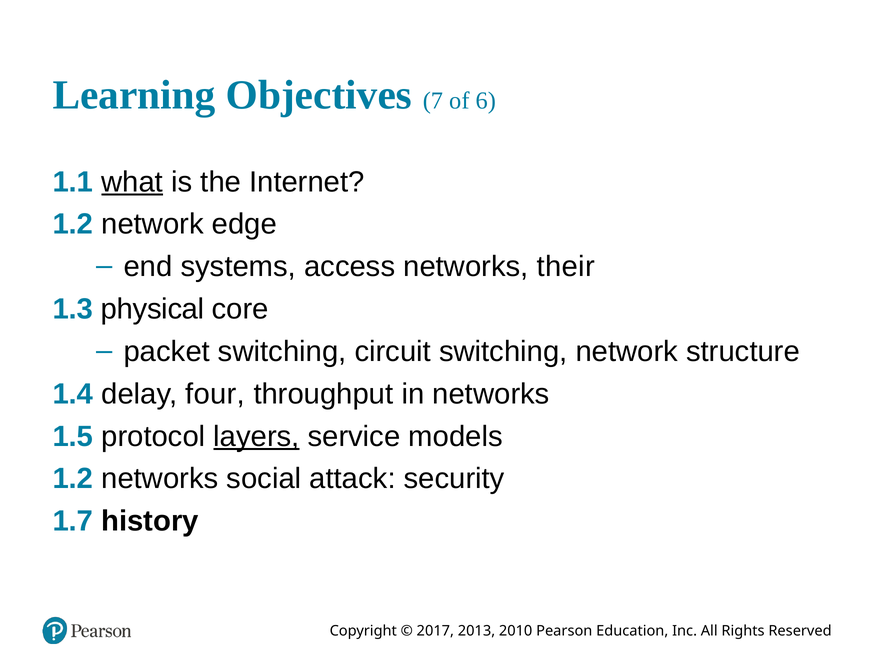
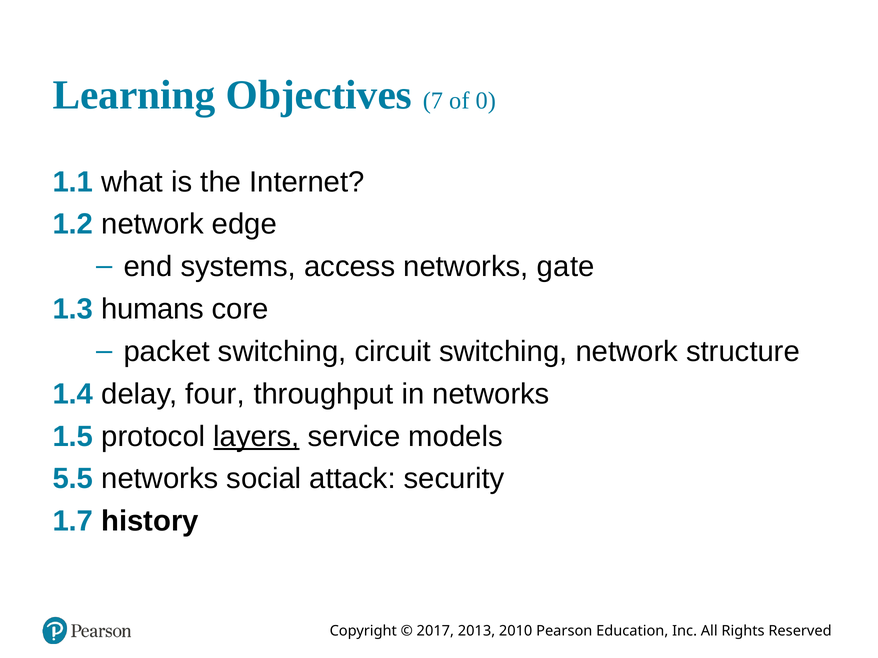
6: 6 -> 0 (486, 101)
what underline: present -> none (132, 182)
their: their -> gate (566, 267)
physical: physical -> humans (153, 309)
1.2: 1.2 -> 5.5 (73, 479)
